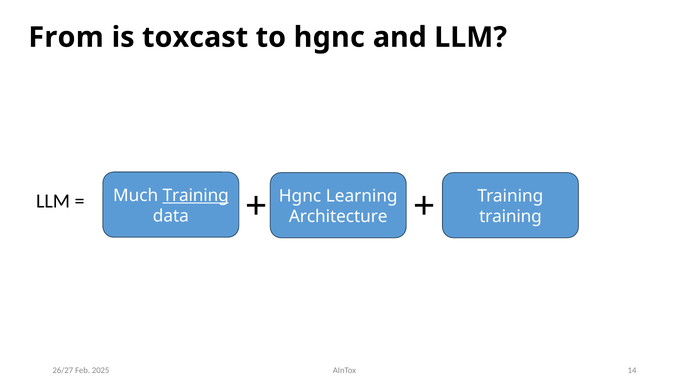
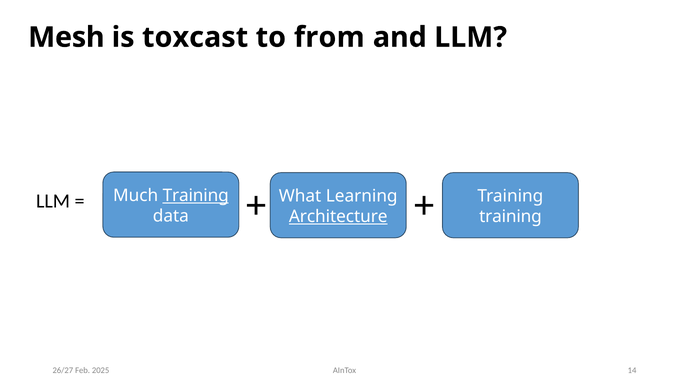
From: From -> Mesh (66, 37)
to hgnc: hgnc -> from (329, 37)
Hgnc: Hgnc -> What (300, 196)
Architecture underline: none -> present (338, 216)
